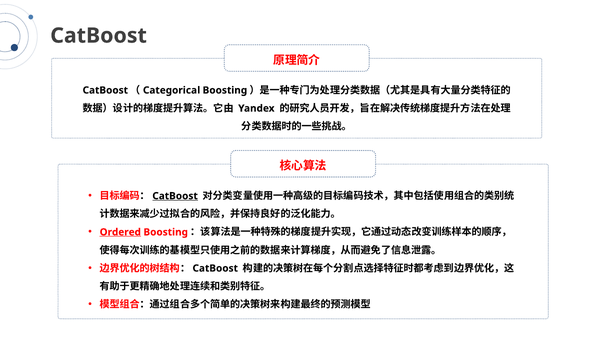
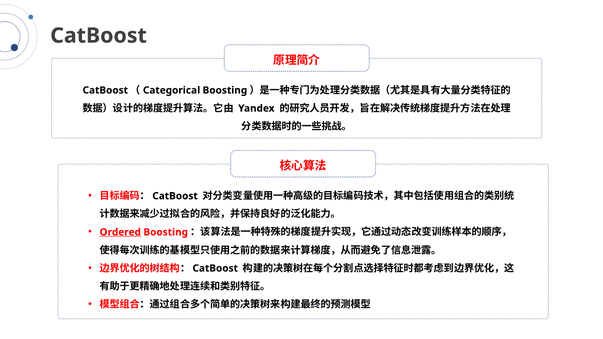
CatBoost underline: present -> none (175, 196)
